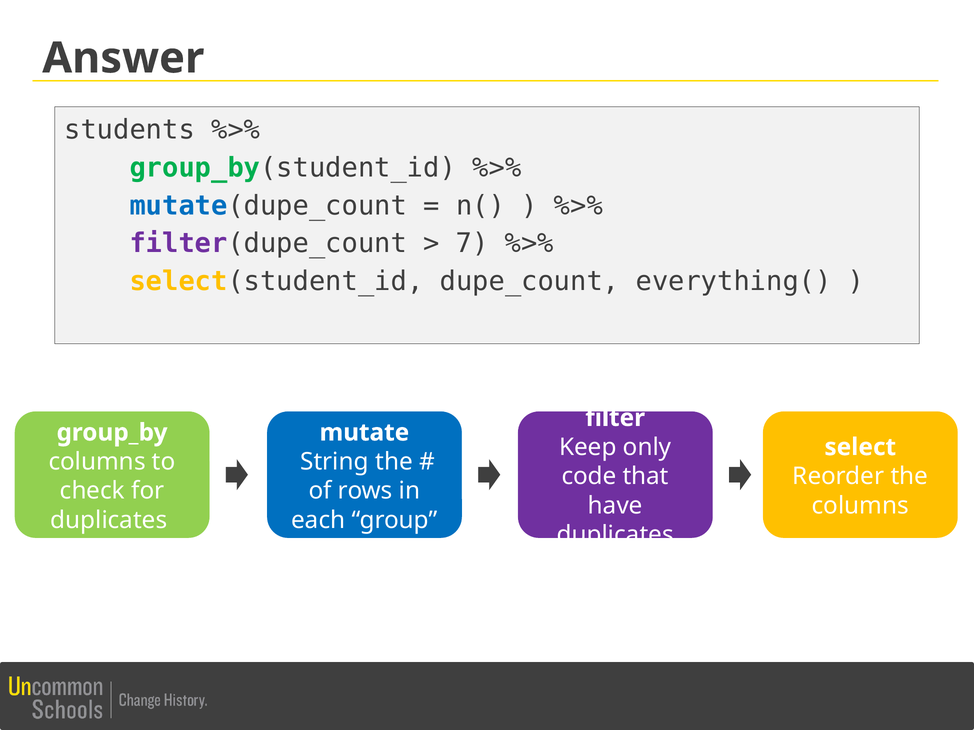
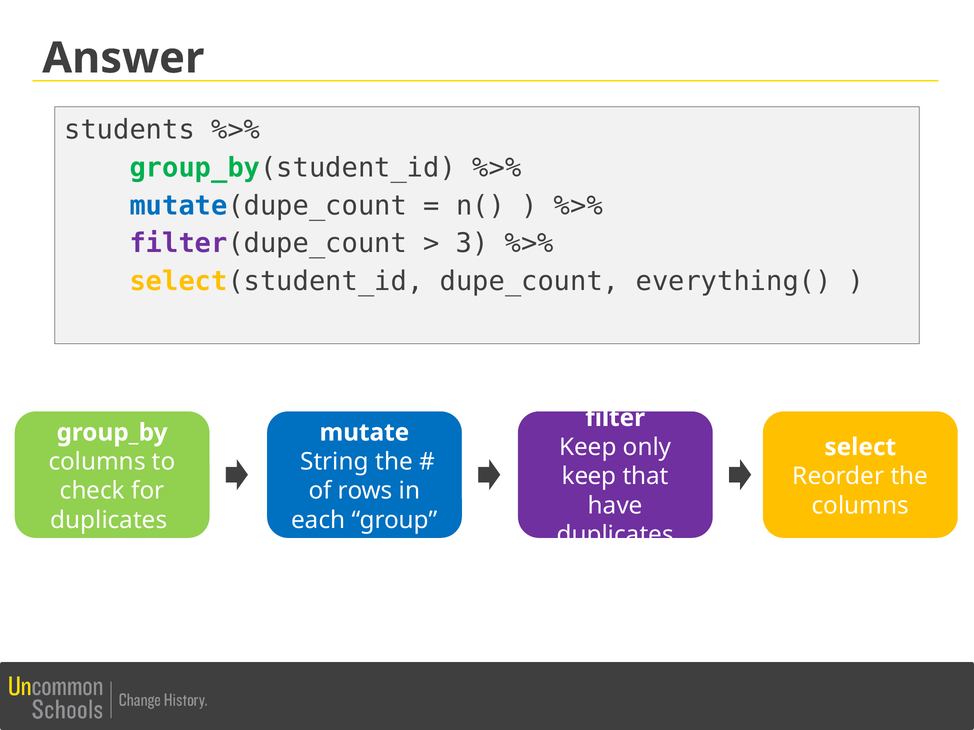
7: 7 -> 3 (472, 244)
code: code -> keep (589, 477)
